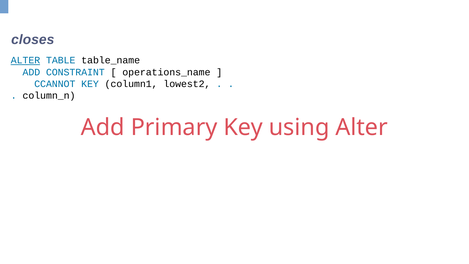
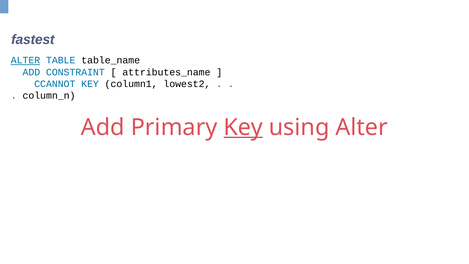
closes: closes -> fastest (33, 40)
operations_name: operations_name -> attributes_name (166, 72)
Key underline: none -> present (243, 127)
